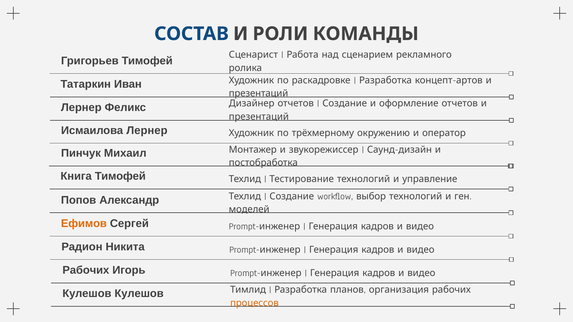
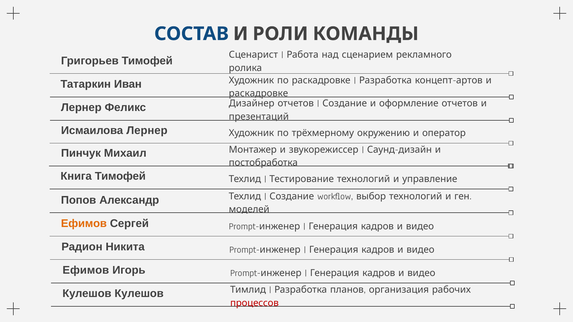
презентаций: презентаций -> раскадровке (258, 94)
Рабочих: Рабочих -> Ефимов (86, 270)
процессов colour: orange -> red (254, 303)
